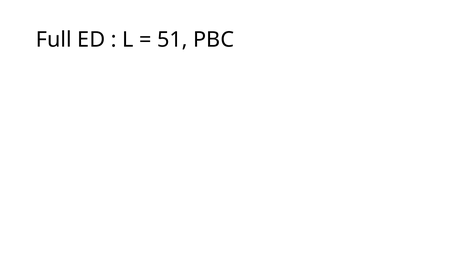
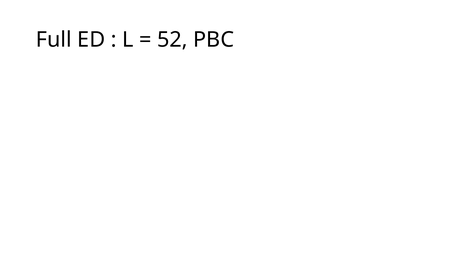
51: 51 -> 52 (172, 40)
